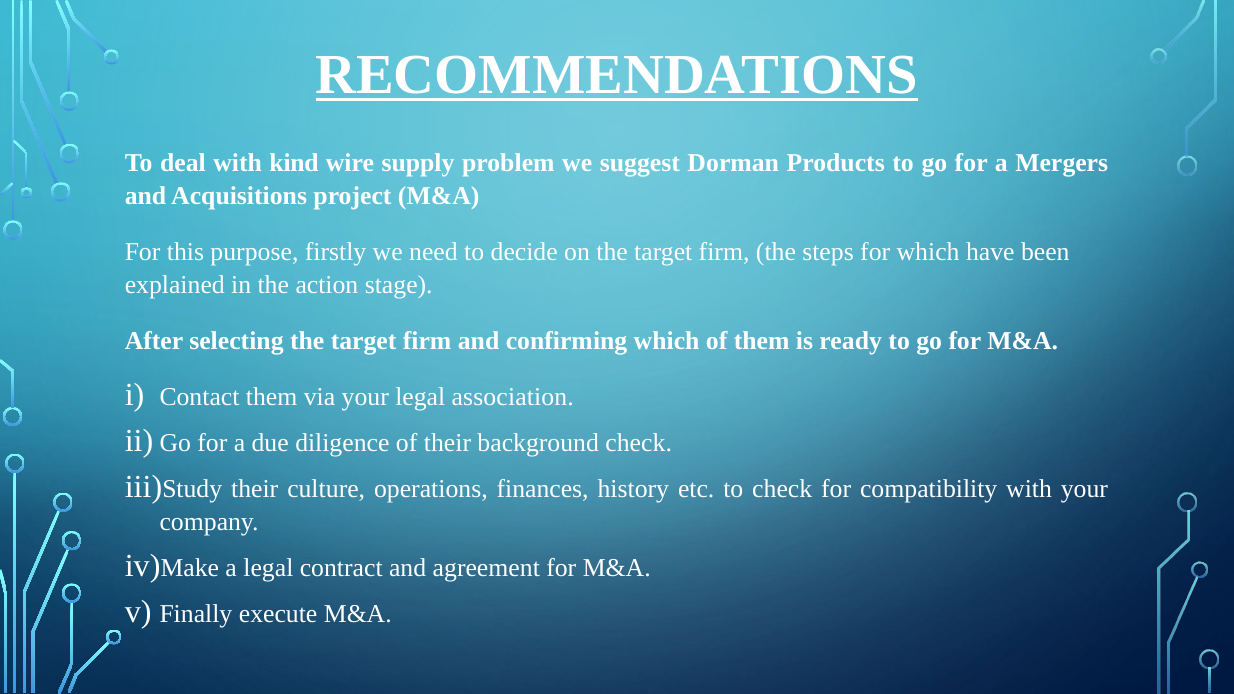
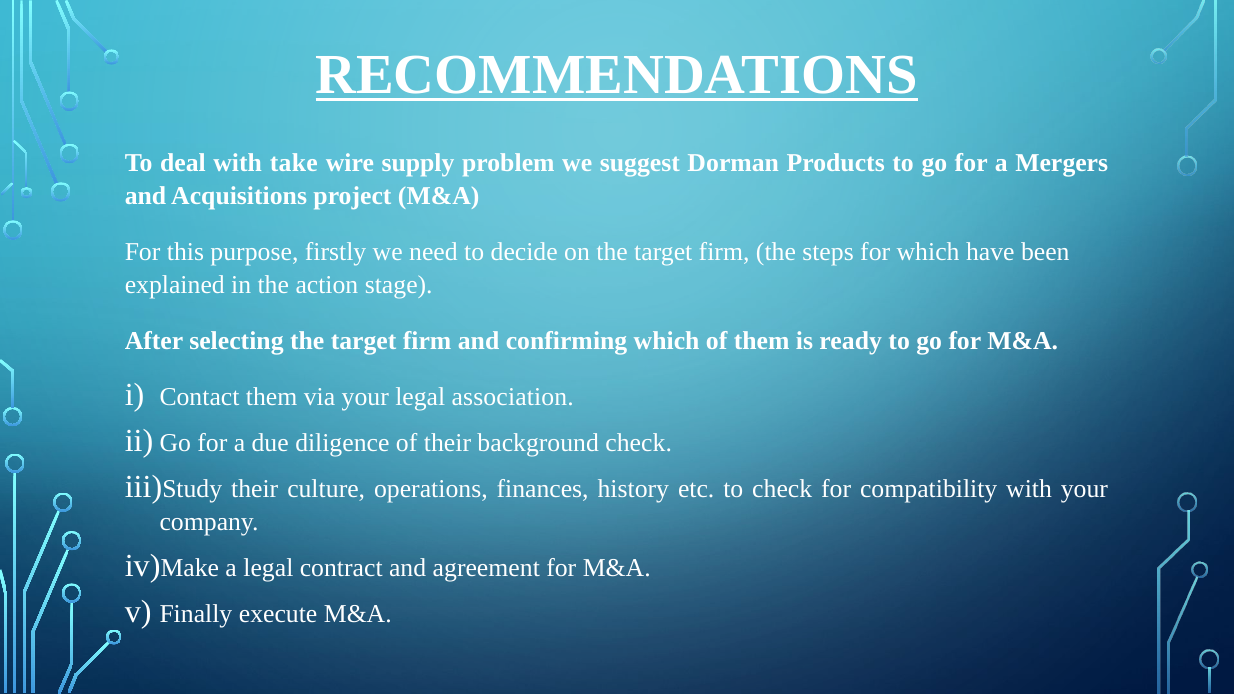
kind: kind -> take (294, 163)
